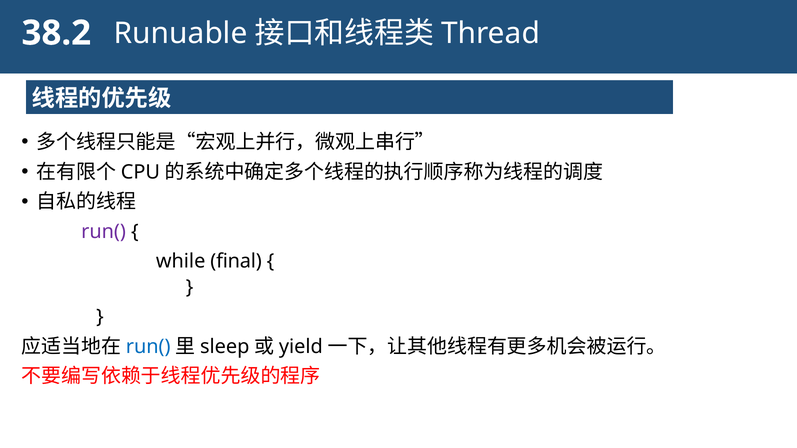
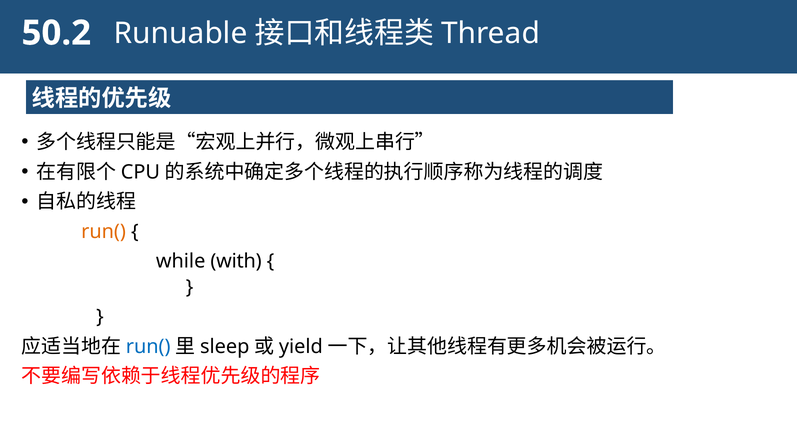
38.2: 38.2 -> 50.2 (56, 33)
run( colour: purple -> orange (104, 232)
final: final -> with (236, 262)
